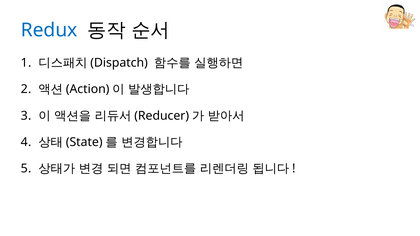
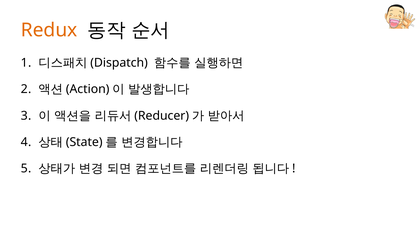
Redux colour: blue -> orange (49, 30)
